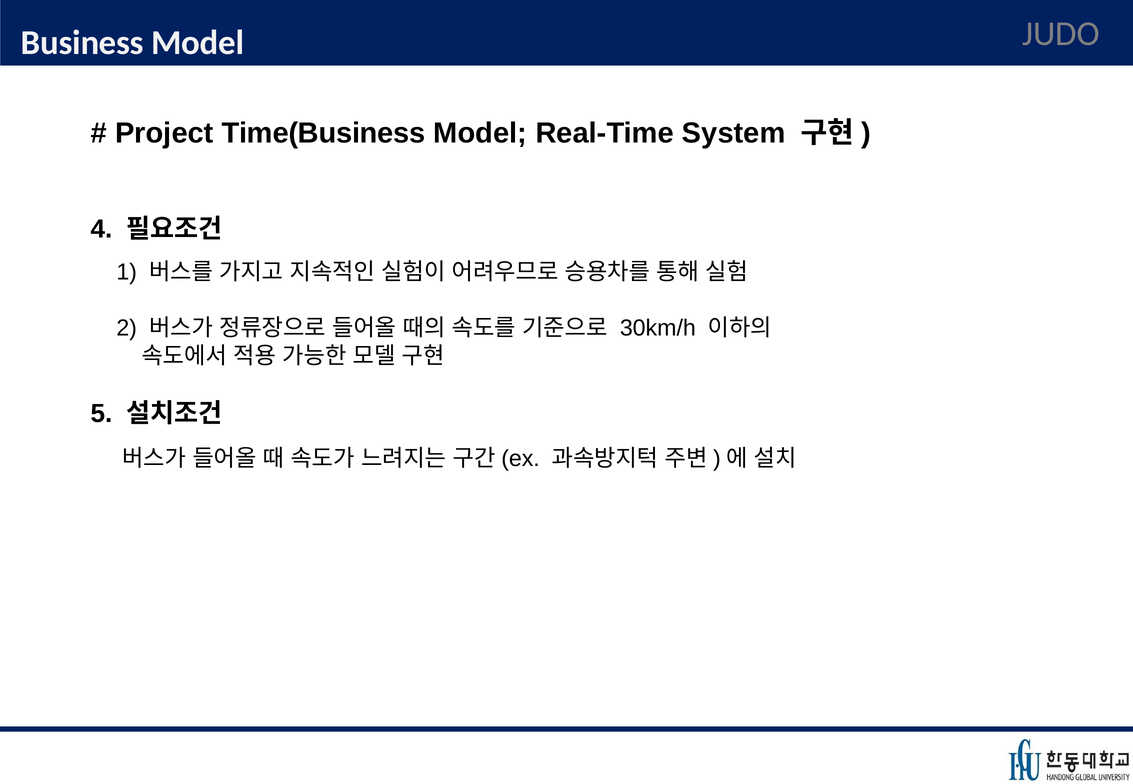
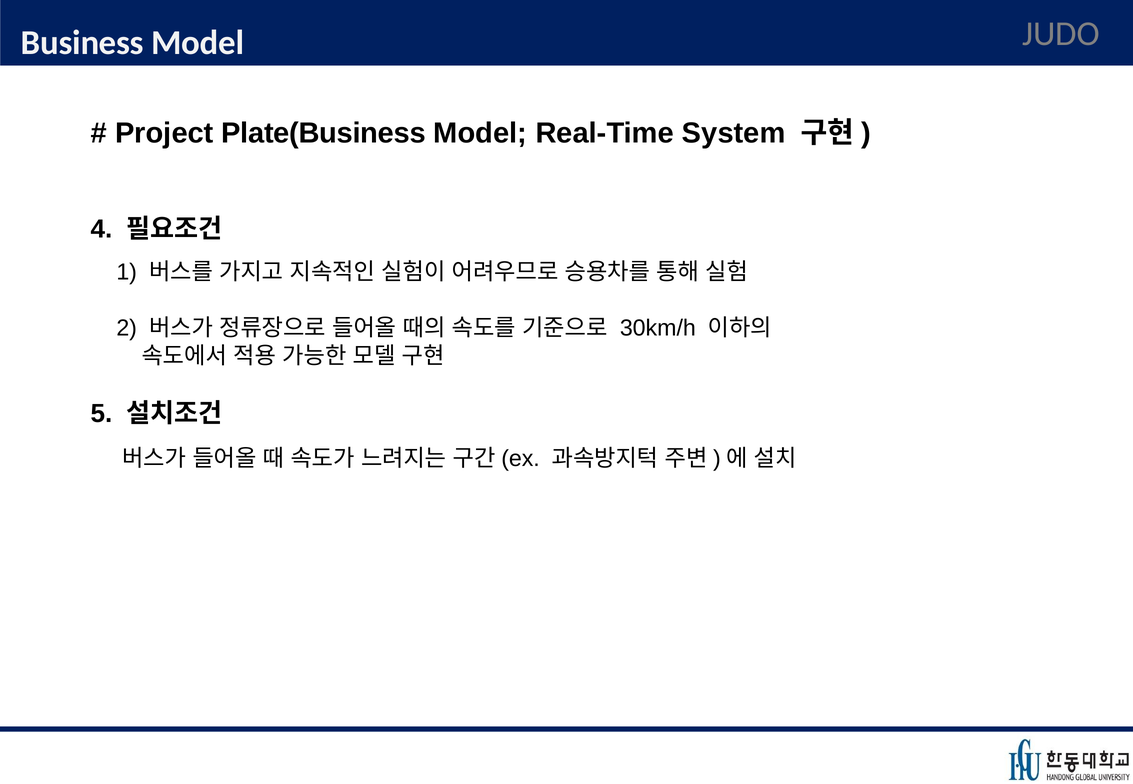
Time(Business: Time(Business -> Plate(Business (324, 133)
